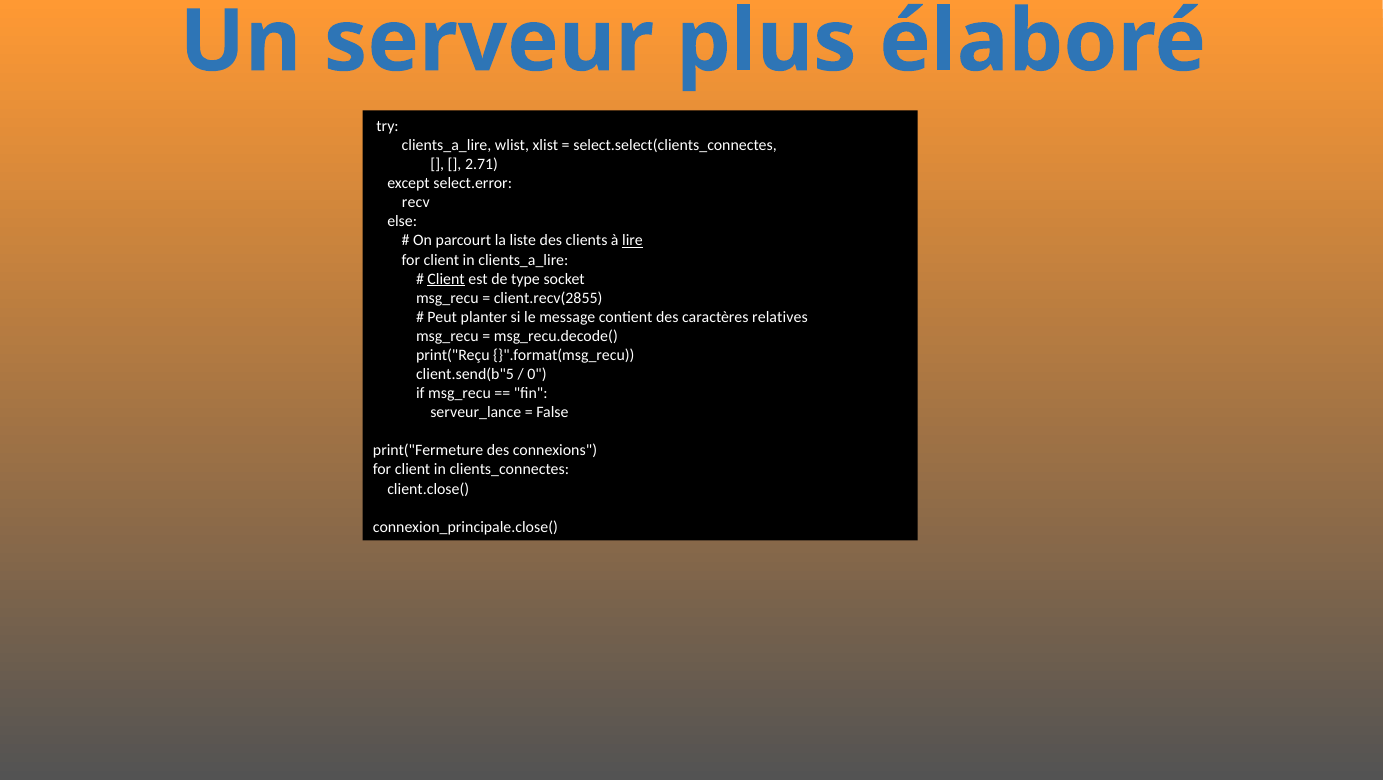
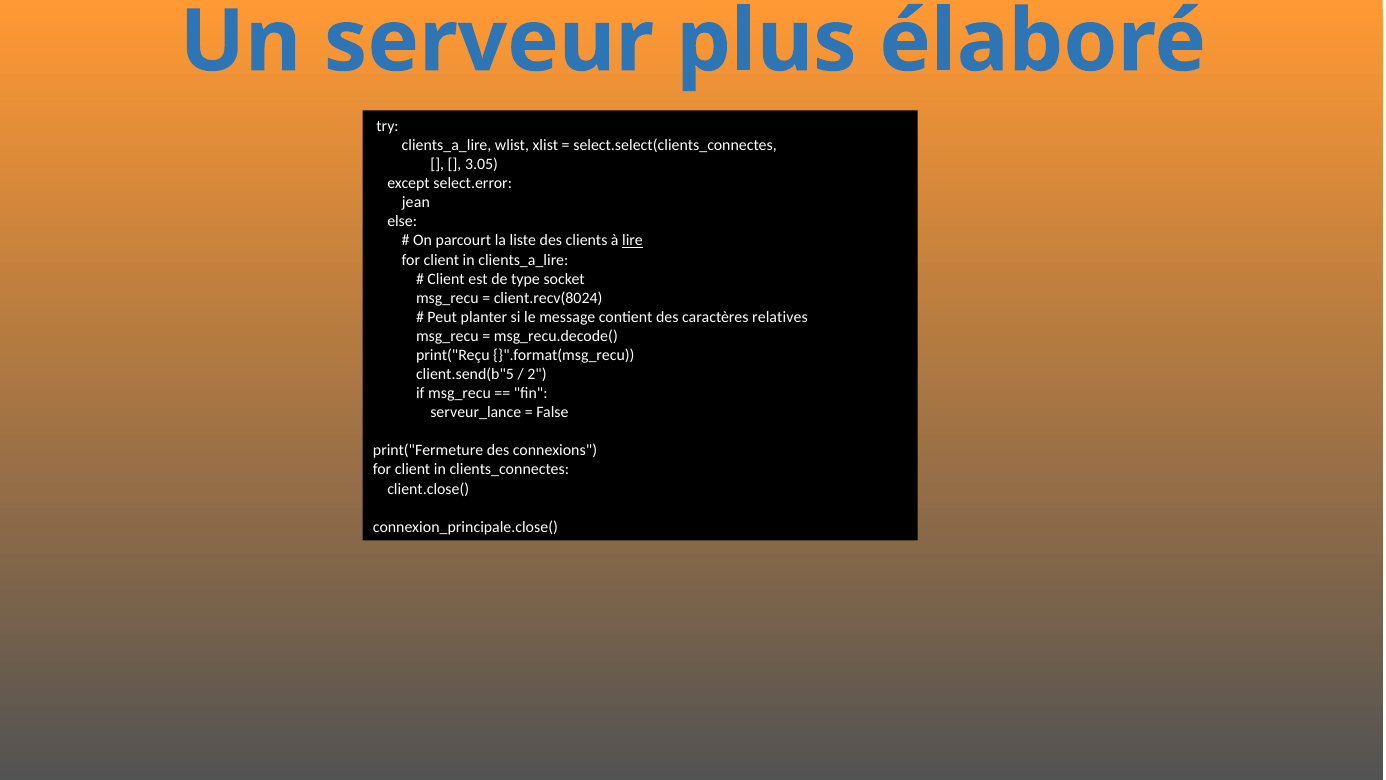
2.71: 2.71 -> 3.05 (482, 164)
recv: recv -> jean (416, 202)
Client underline: present -> none (446, 279)
client.recv(2855: client.recv(2855 -> client.recv(8024 (548, 298)
0: 0 -> 2 (537, 374)
